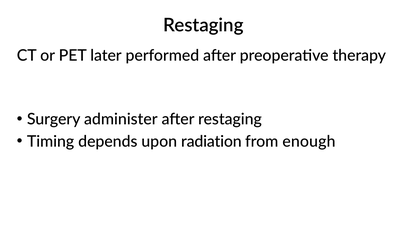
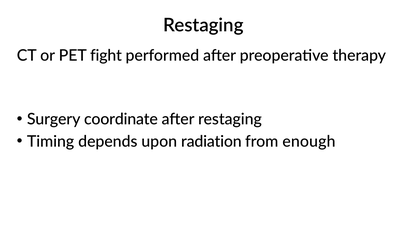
later: later -> fight (106, 56)
administer: administer -> coordinate (121, 119)
